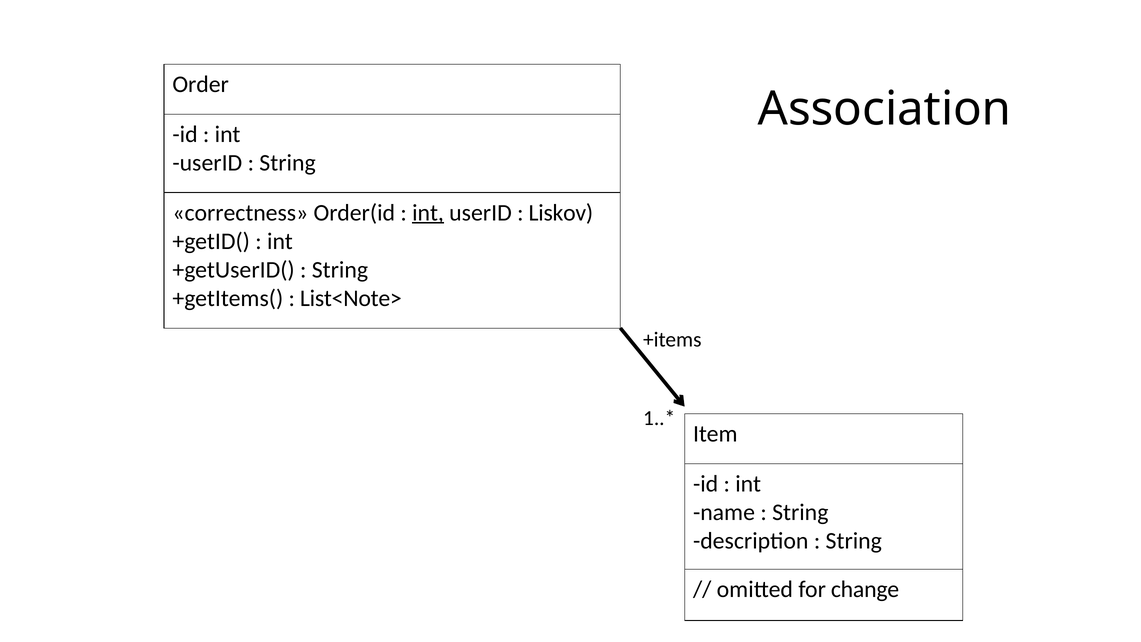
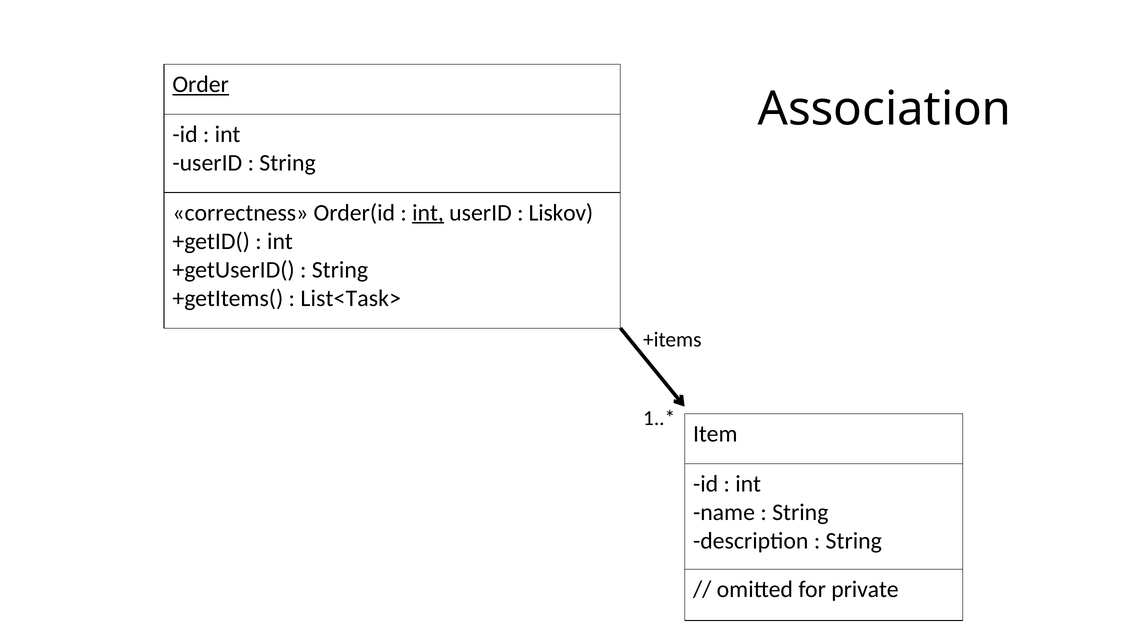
Order underline: none -> present (201, 84)
List<Note>: List<Note> -> List<Task> (351, 298)
change: change -> private (865, 589)
